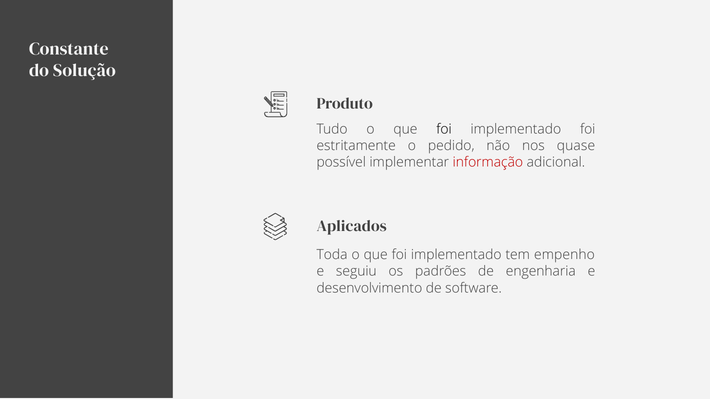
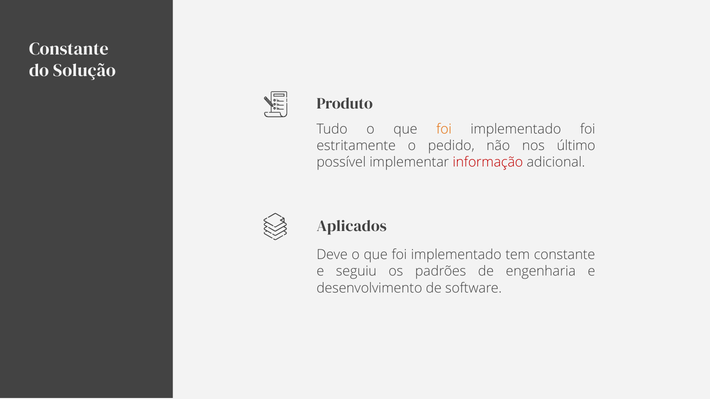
foi colour: black -> orange (444, 129)
quase: quase -> último (576, 146)
Toda: Toda -> Deve (332, 255)
tem empenho: empenho -> constante (565, 255)
